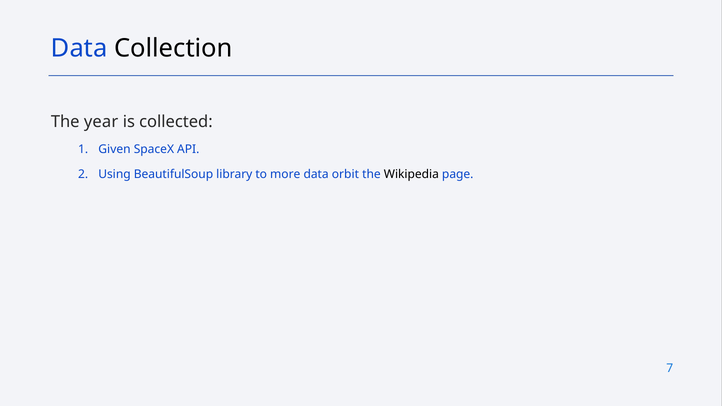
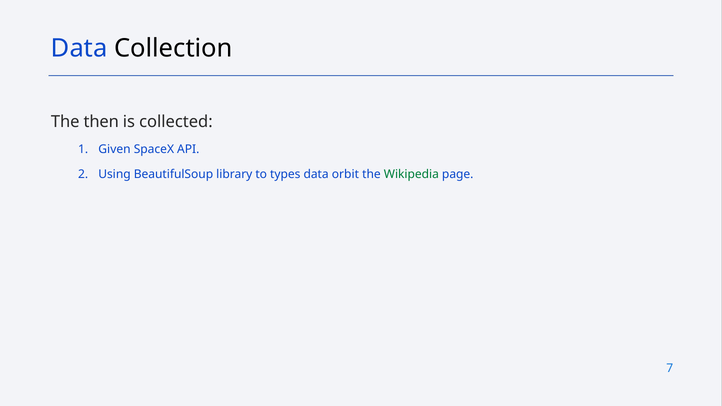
year: year -> then (101, 122)
more: more -> types (285, 174)
Wikipedia colour: black -> green (411, 174)
